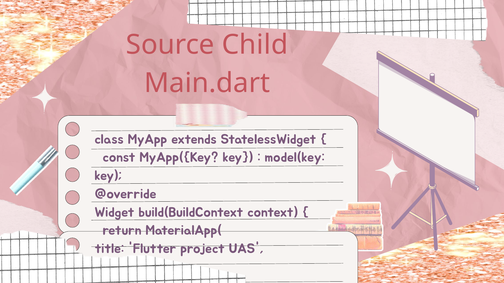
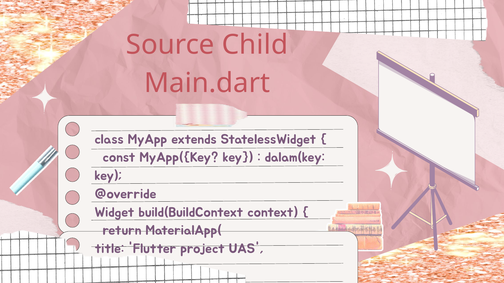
model(key: model(key -> dalam(key (295, 158)
